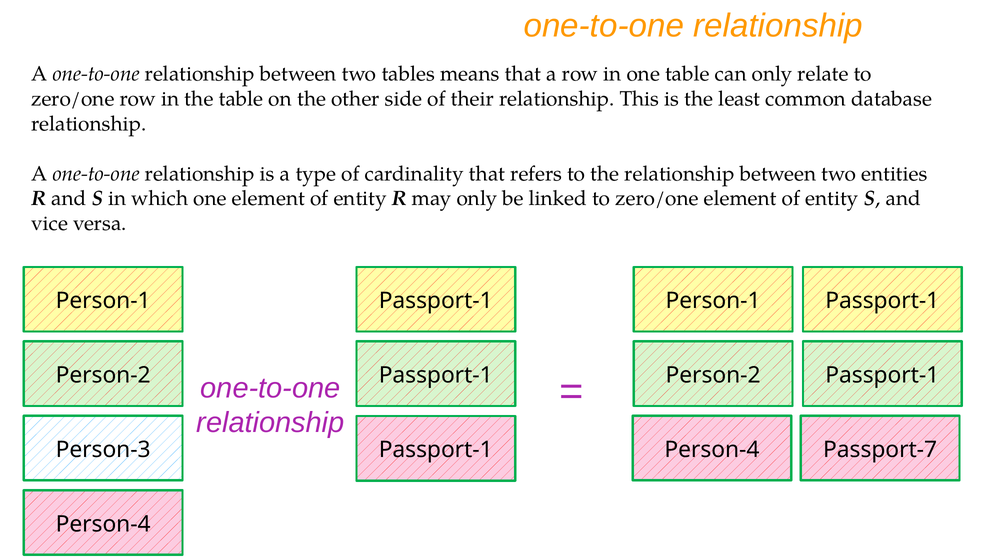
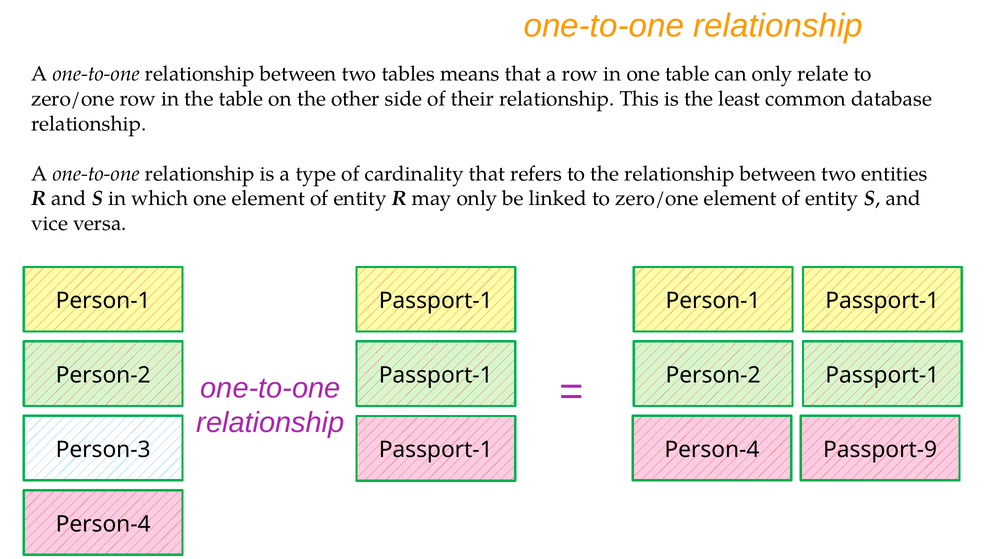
Passport-7: Passport-7 -> Passport-9 (880, 450)
